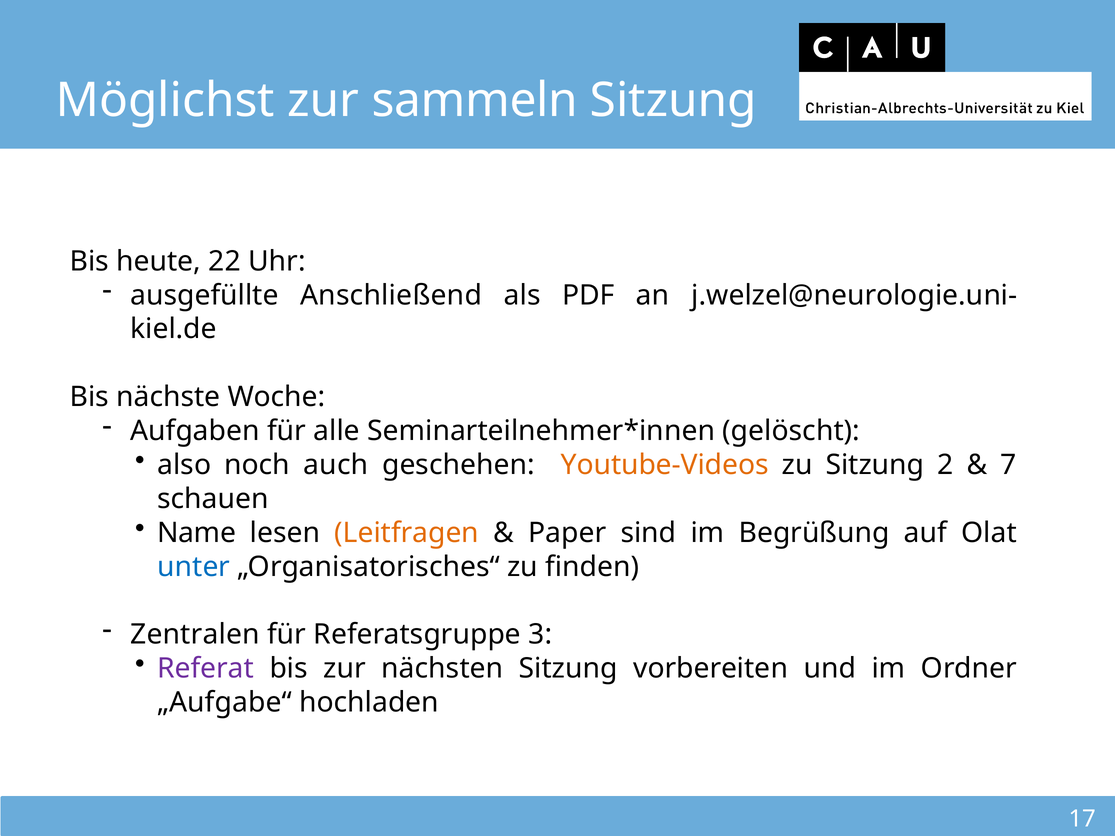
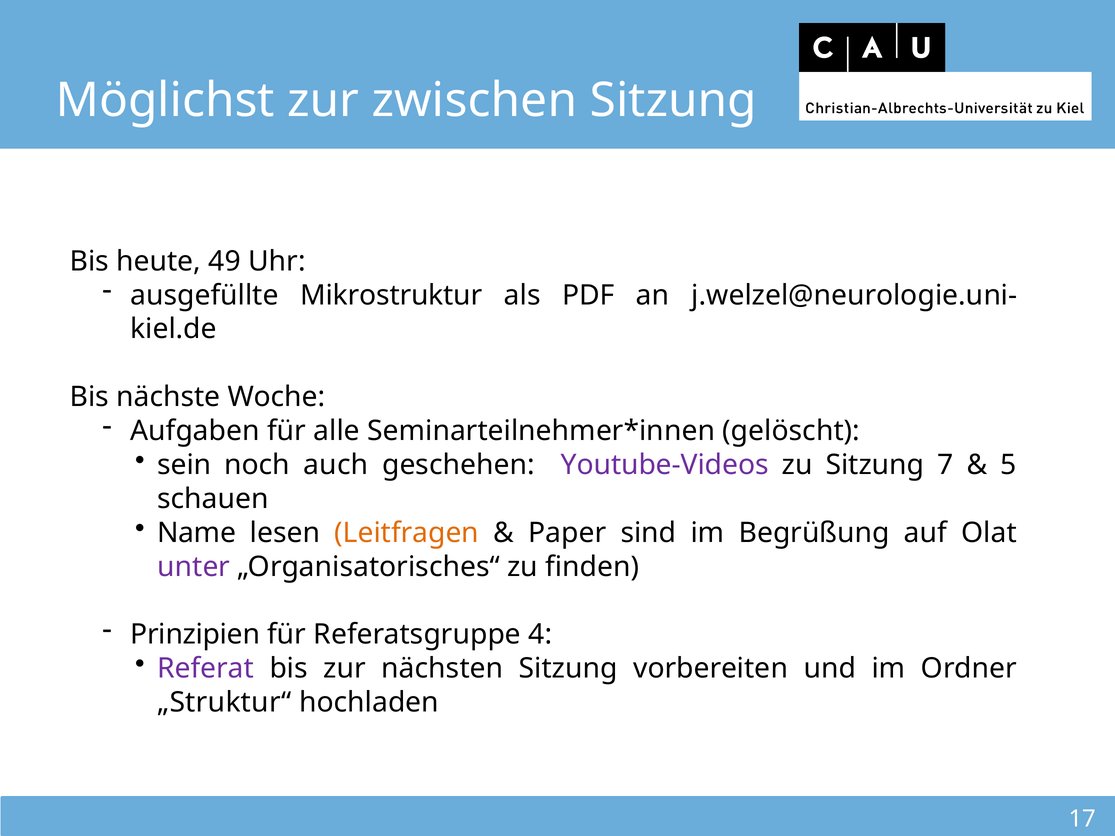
sammeln: sammeln -> zwischen (474, 101)
22: 22 -> 49 (225, 261)
Anschließend: Anschließend -> Mikrostruktur (391, 295)
also: also -> sein (184, 465)
Youtube-Videos colour: orange -> purple (665, 465)
2: 2 -> 7 (945, 465)
7: 7 -> 5 (1008, 465)
unter colour: blue -> purple (194, 567)
Zentralen: Zentralen -> Prinzipien (195, 635)
3: 3 -> 4 (540, 635)
„Aufgabe“: „Aufgabe“ -> „Struktur“ (224, 703)
